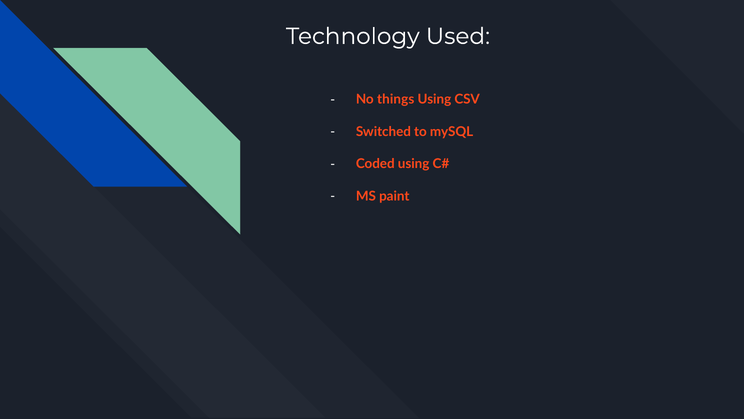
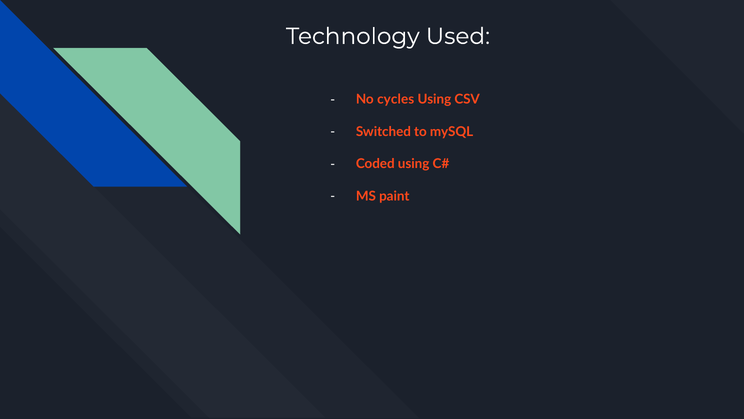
things: things -> cycles (396, 99)
